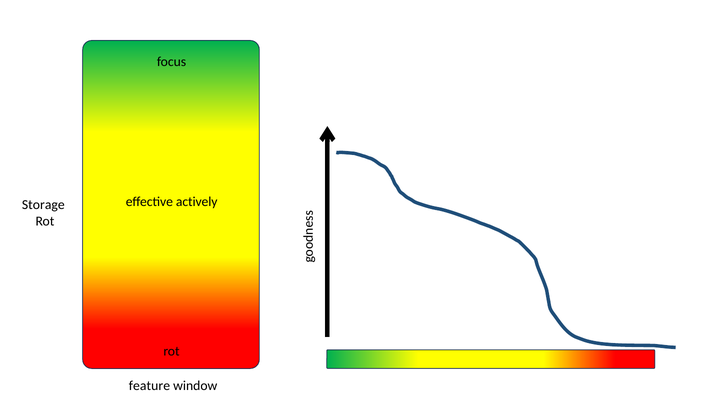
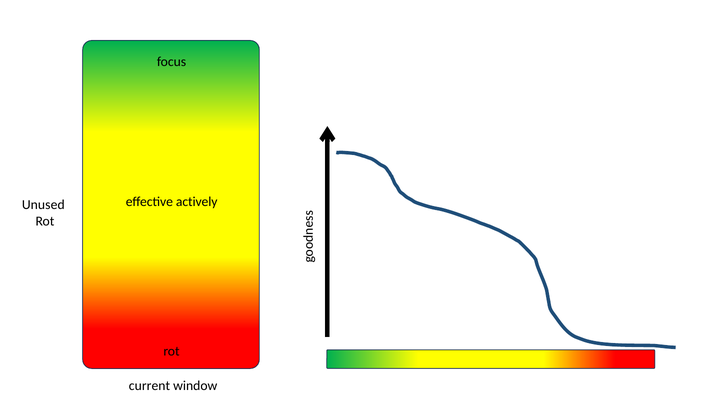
Storage: Storage -> Unused (43, 205)
feature: feature -> current (149, 386)
